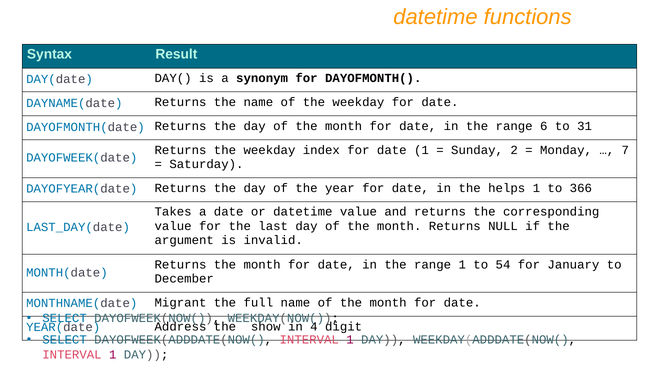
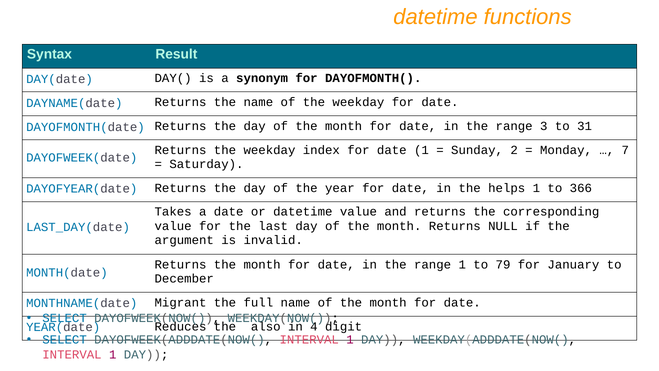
6: 6 -> 3 (544, 126)
54: 54 -> 79 (503, 264)
Address: Address -> Reduces (181, 326)
show: show -> also (266, 326)
